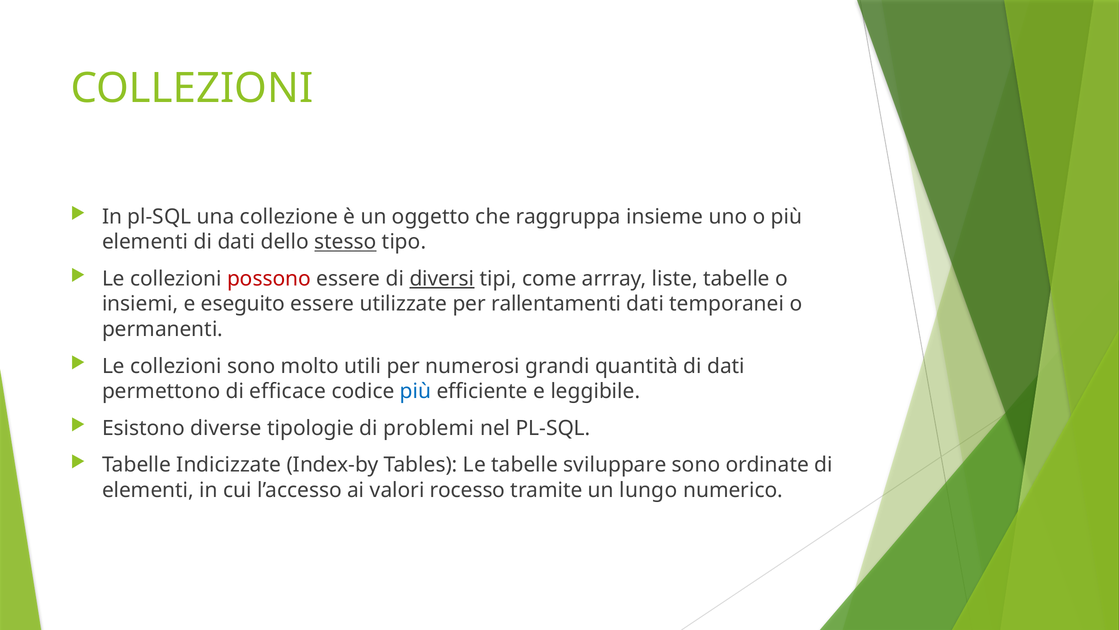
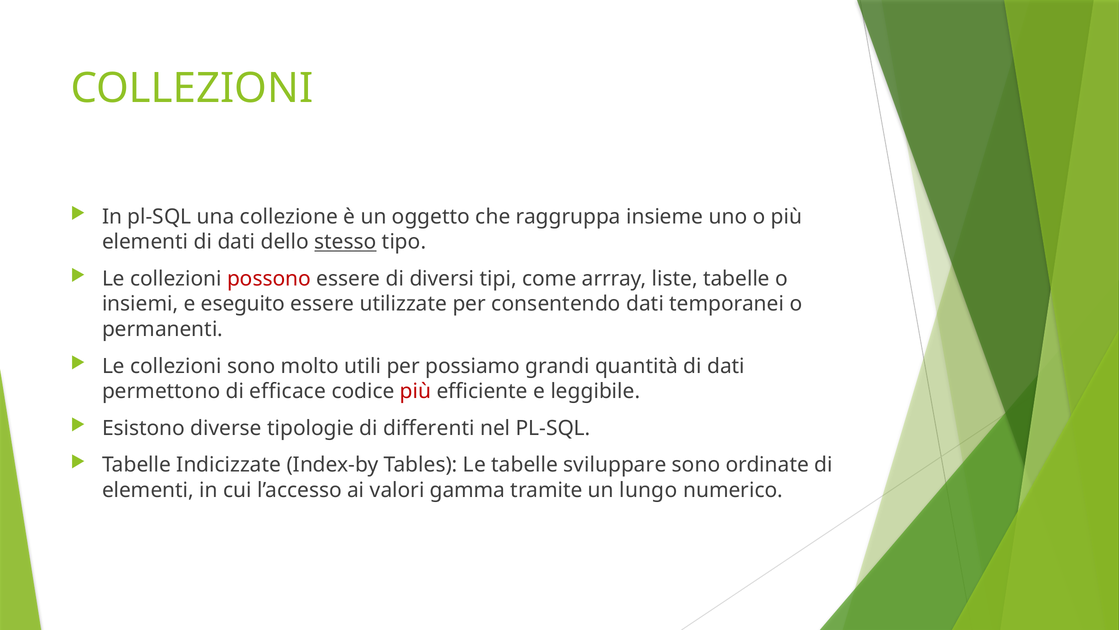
diversi underline: present -> none (442, 279)
rallentamenti: rallentamenti -> consentendo (556, 304)
numerosi: numerosi -> possiamo (473, 366)
più colour: blue -> red (416, 391)
problemi: problemi -> differenti (429, 428)
rocesso: rocesso -> gamma (467, 490)
